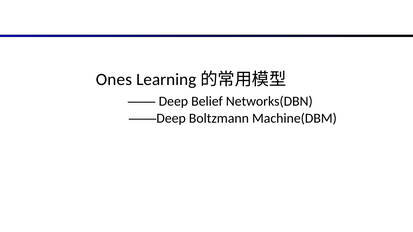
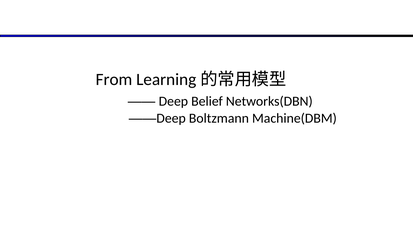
Ones: Ones -> From (114, 80)
